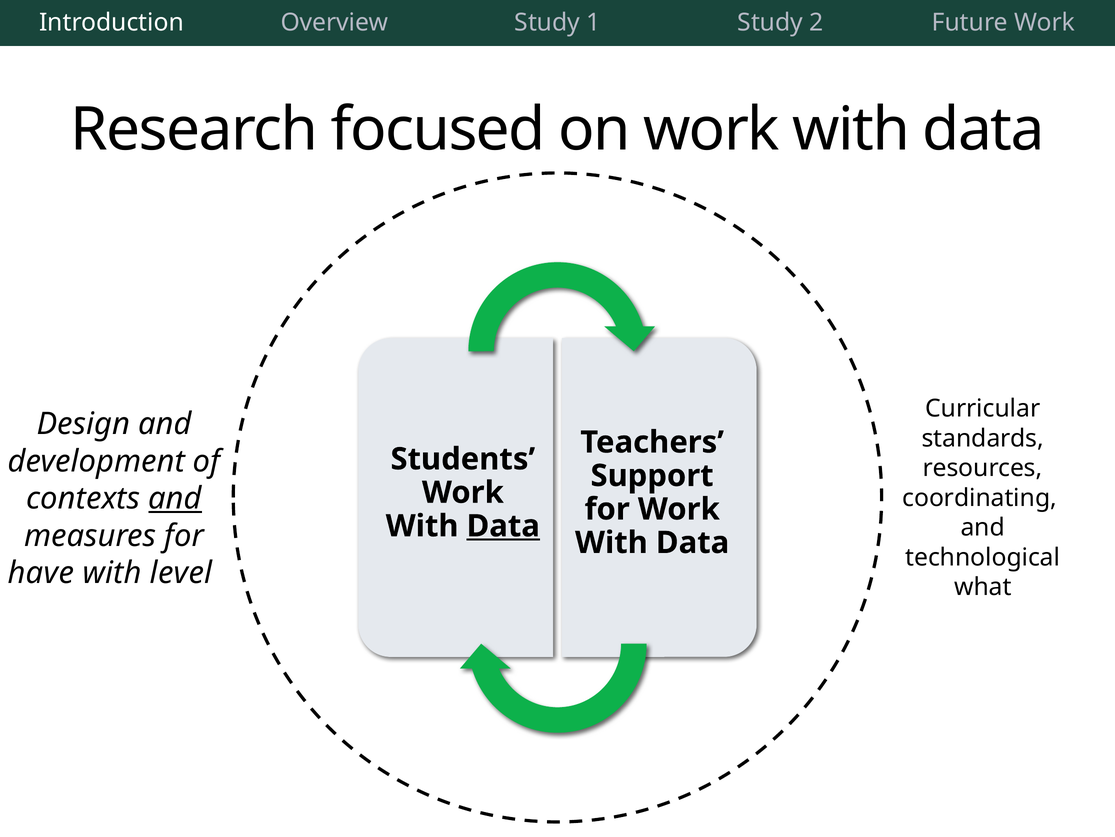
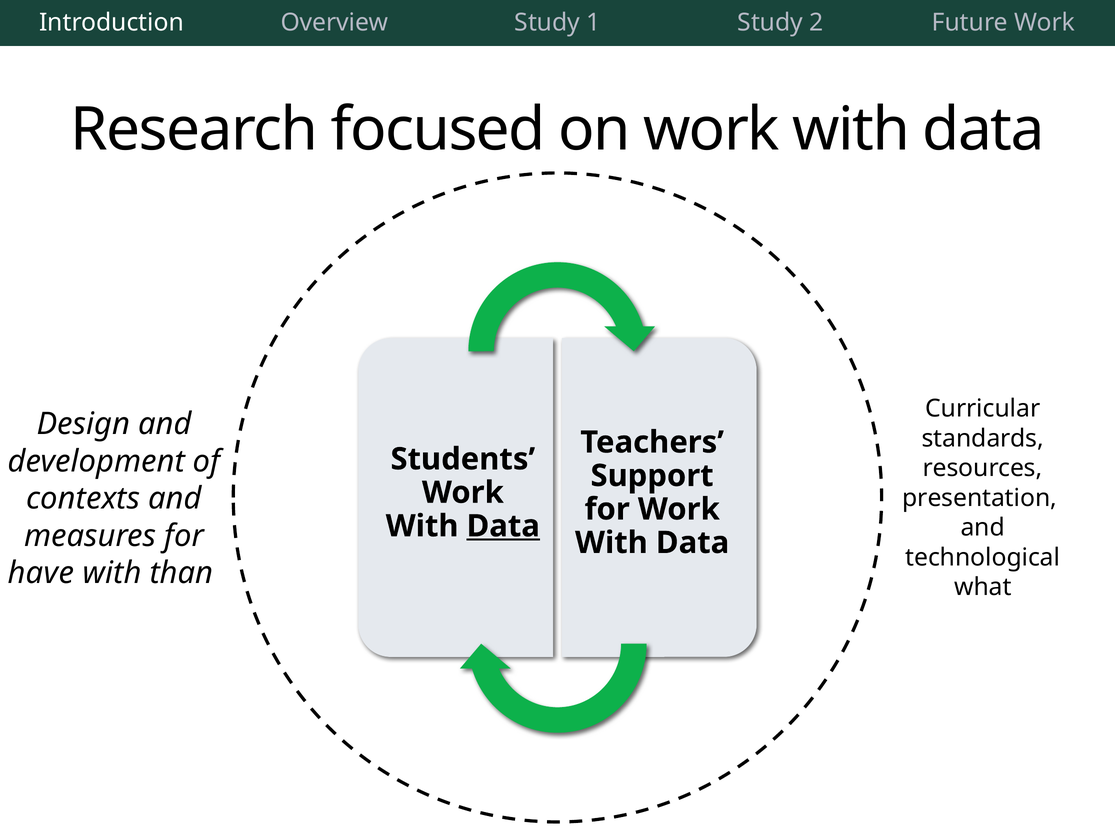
and underline: present -> none (175, 498)
coordinating: coordinating -> presentation (980, 498)
level: level -> than (181, 573)
